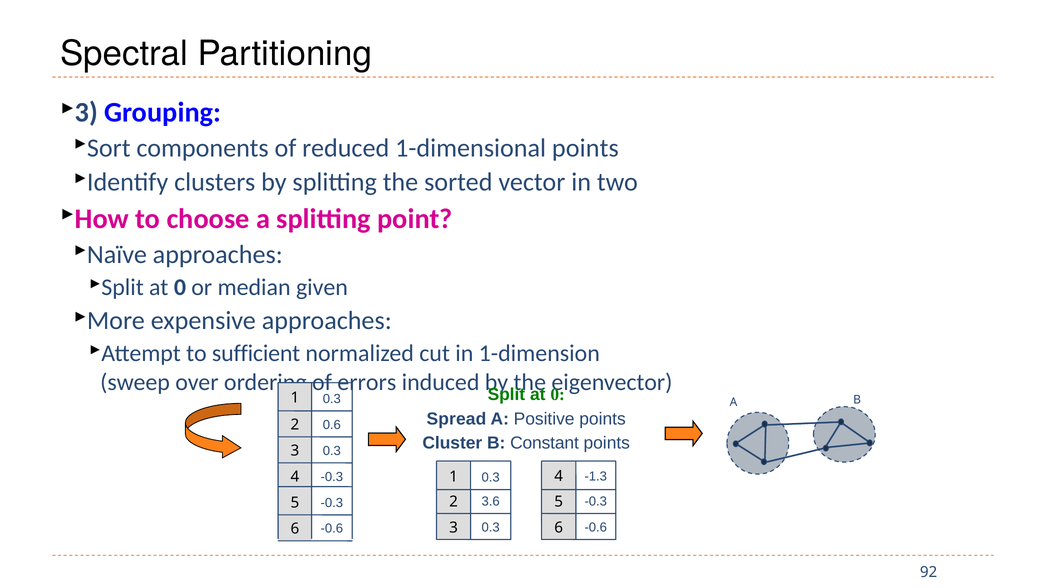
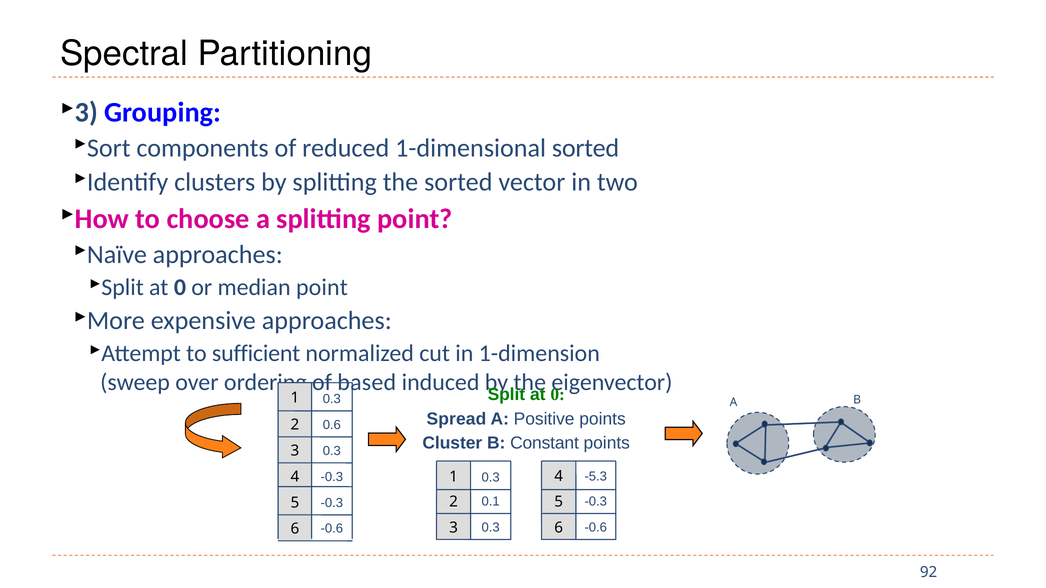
1-dimensional points: points -> sorted (586, 148)
median given: given -> point (322, 288)
errors: errors -> based (367, 383)
-1.3: -1.3 -> -5.3 (596, 477)
3.6: 3.6 -> 0.1 (491, 502)
